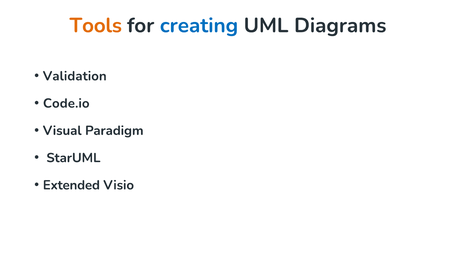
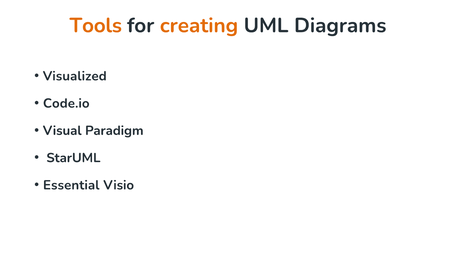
creating colour: blue -> orange (199, 25)
Validation: Validation -> Visualized (75, 76)
Extended: Extended -> Essential (71, 186)
